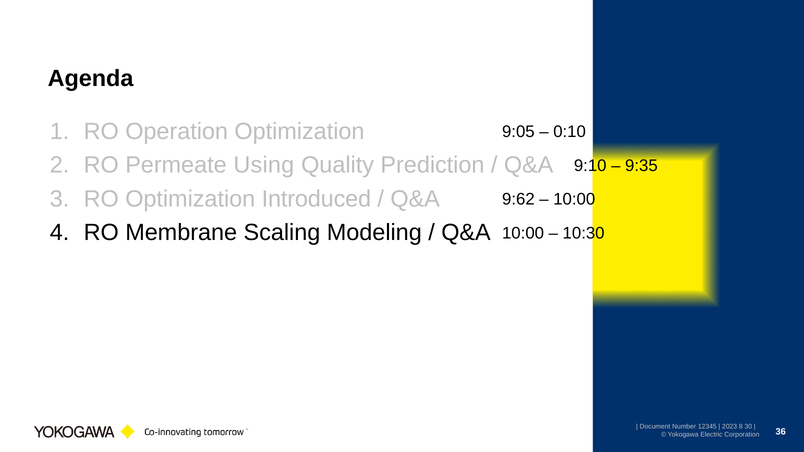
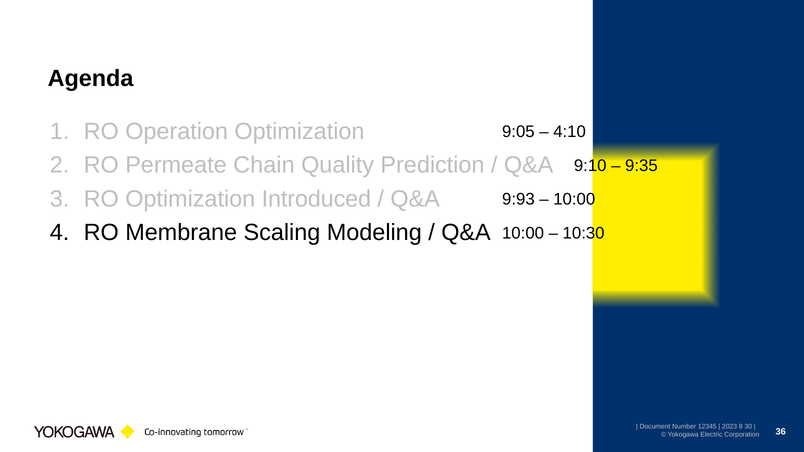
0:10: 0:10 -> 4:10 (570, 132)
Using: Using -> Chain (264, 165)
9:62: 9:62 -> 9:93 (518, 199)
